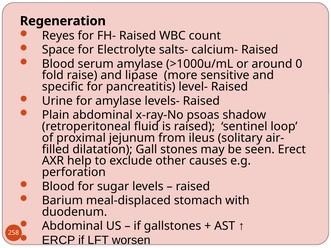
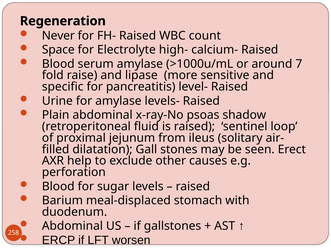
Reyes: Reyes -> Never (58, 36)
salts-: salts- -> high- (174, 50)
0: 0 -> 7 (299, 64)
